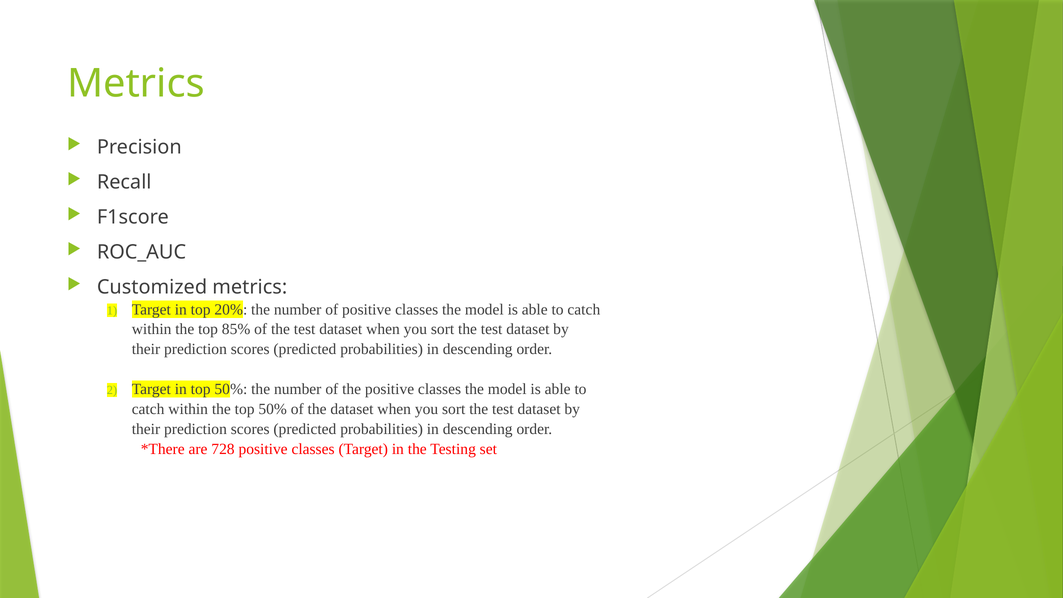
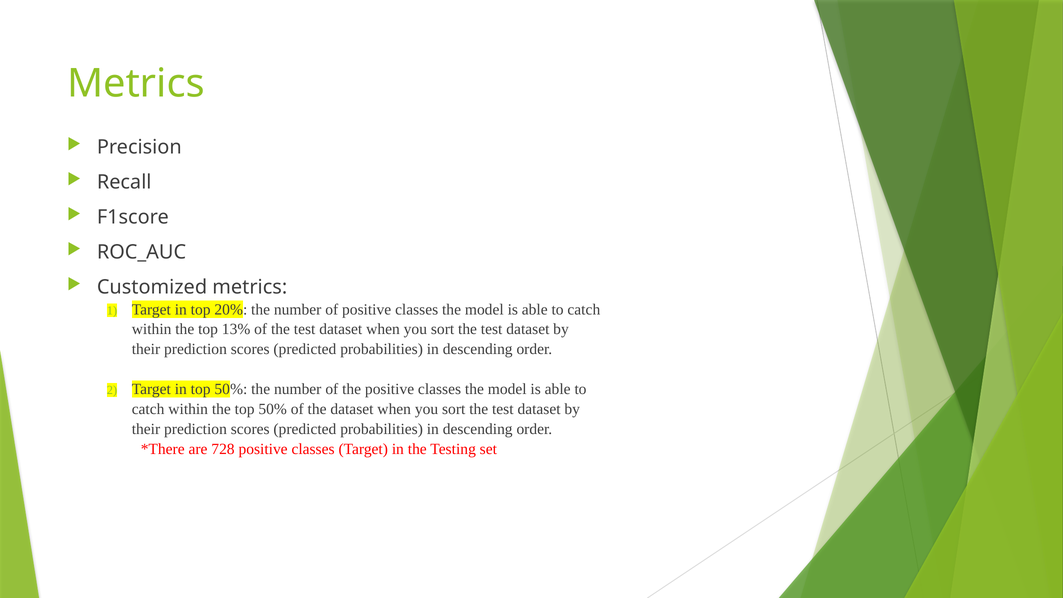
85%: 85% -> 13% (236, 329)
